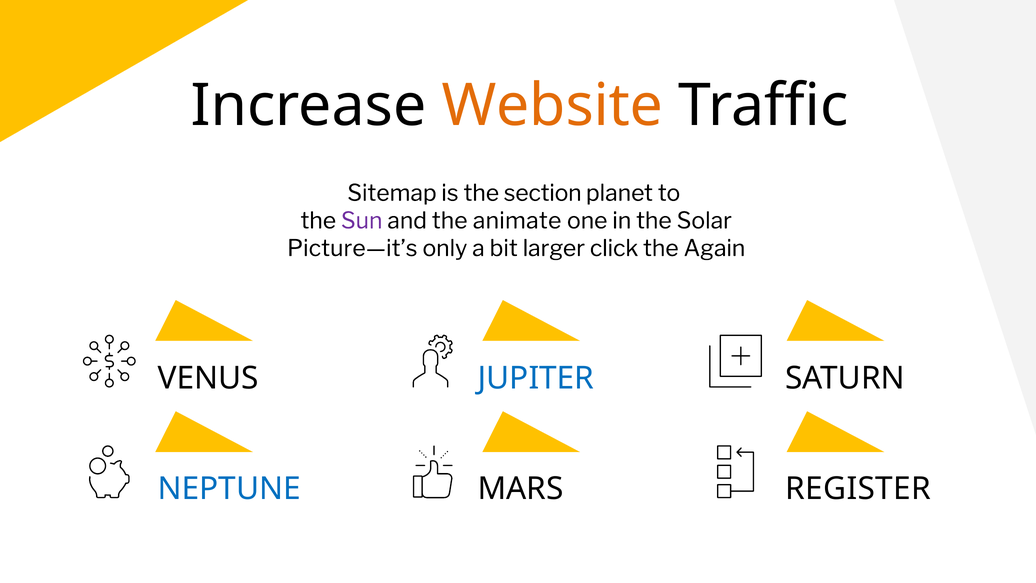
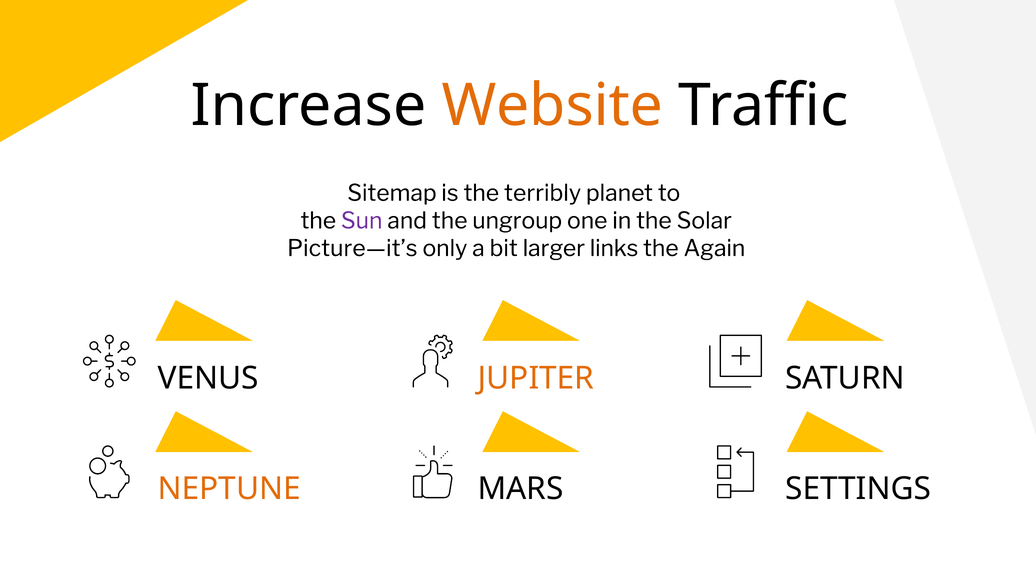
section: section -> terribly (543, 193)
animate: animate -> ungroup (517, 221)
click: click -> links (614, 248)
JUPITER colour: blue -> orange (536, 378)
NEPTUNE colour: blue -> orange (229, 489)
REGISTER: REGISTER -> SETTINGS (858, 489)
